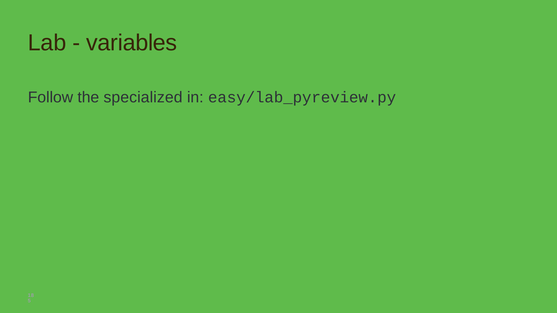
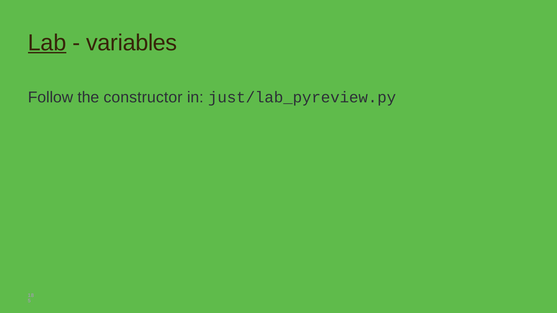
Lab underline: none -> present (47, 43)
specialized: specialized -> constructor (143, 97)
easy/lab_pyreview.py: easy/lab_pyreview.py -> just/lab_pyreview.py (302, 97)
